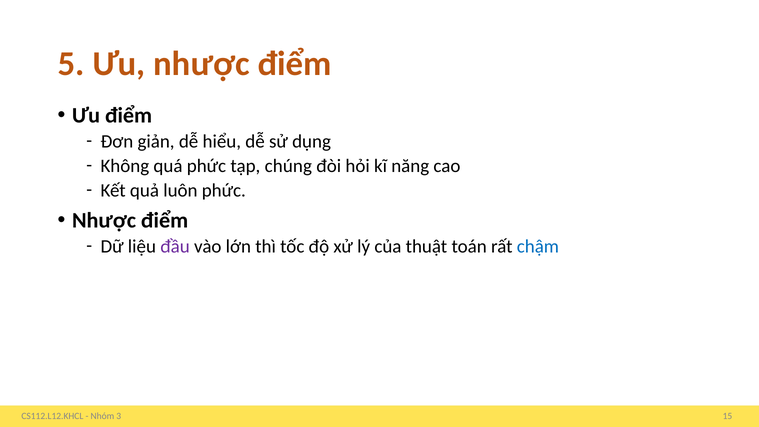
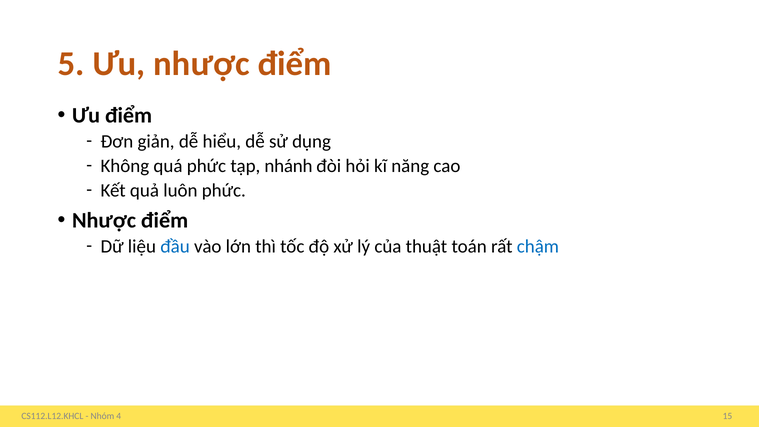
chúng: chúng -> nhánh (288, 166)
đầu colour: purple -> blue (175, 246)
3: 3 -> 4 (119, 416)
